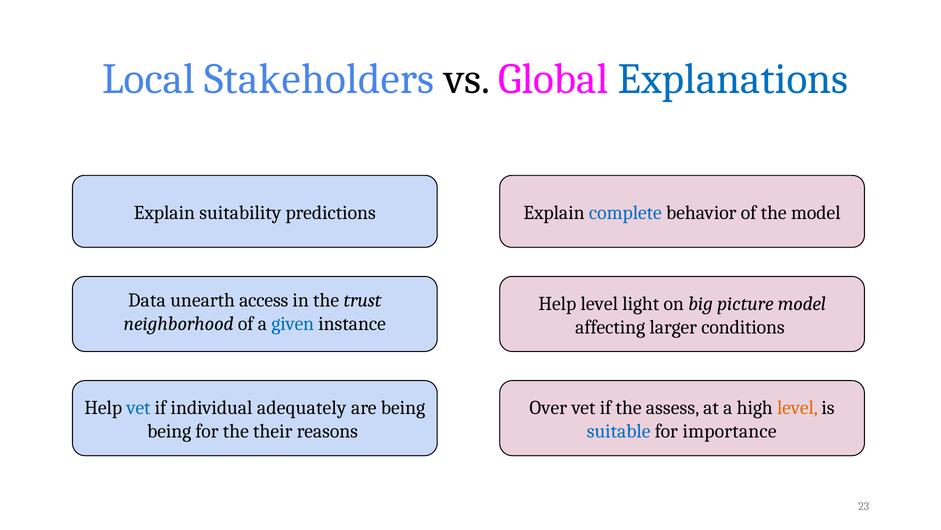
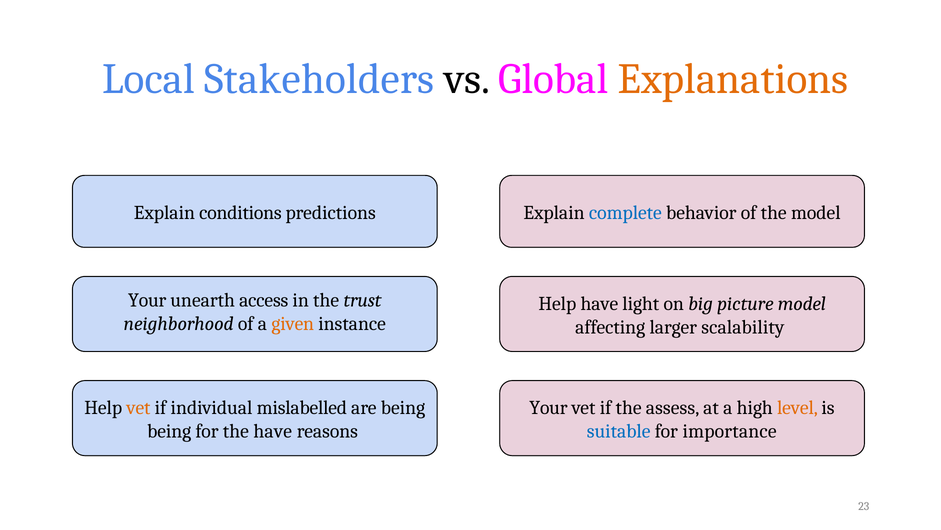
Explanations colour: blue -> orange (733, 79)
suitability: suitability -> conditions (240, 213)
Data: Data -> Your (147, 300)
Help level: level -> have (599, 303)
given colour: blue -> orange (293, 323)
conditions: conditions -> scalability (743, 327)
vet colour: blue -> orange (138, 407)
adequately: adequately -> mislabelled (302, 407)
Over: Over -> Your (548, 407)
the their: their -> have (273, 431)
